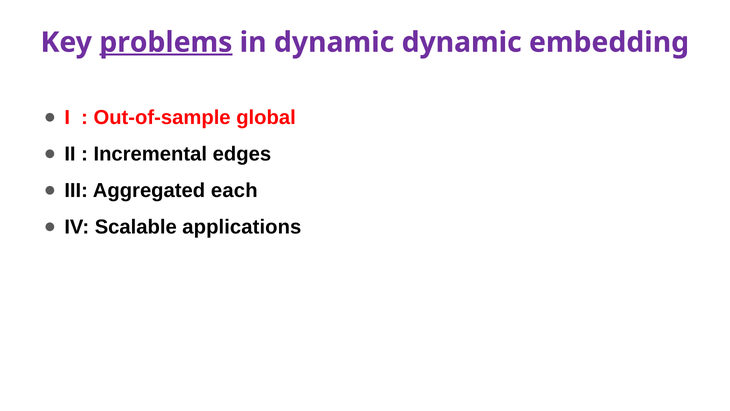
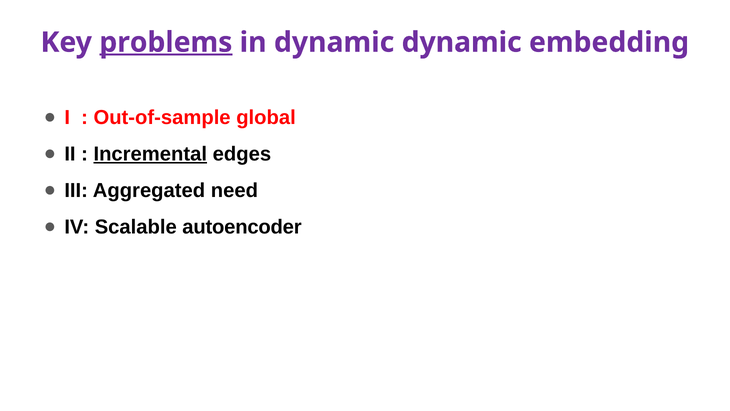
Incremental underline: none -> present (150, 154)
each: each -> need (234, 190)
applications: applications -> autoencoder (242, 227)
